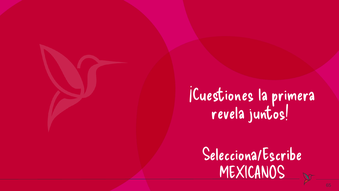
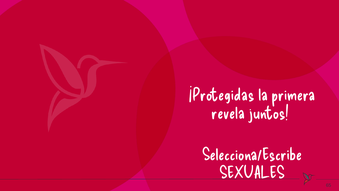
¡Cuestiones: ¡Cuestiones -> ¡Protegidas (222, 95)
MEXICANOS: MEXICANOS -> SEXUALES (252, 173)
